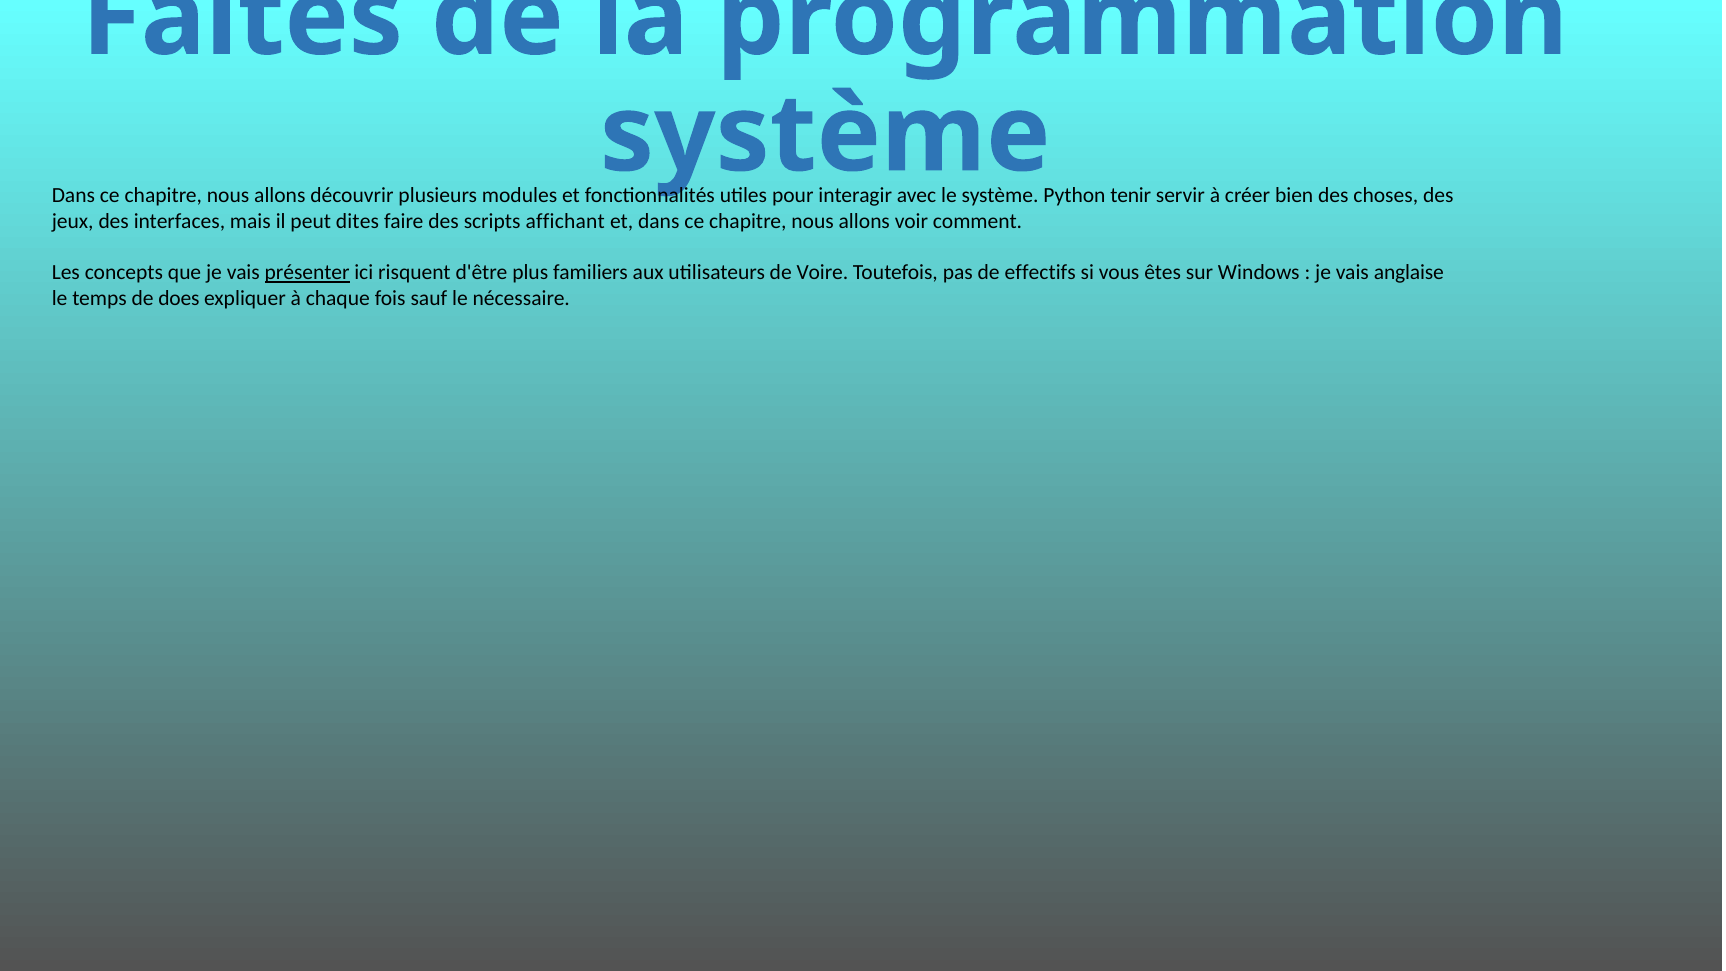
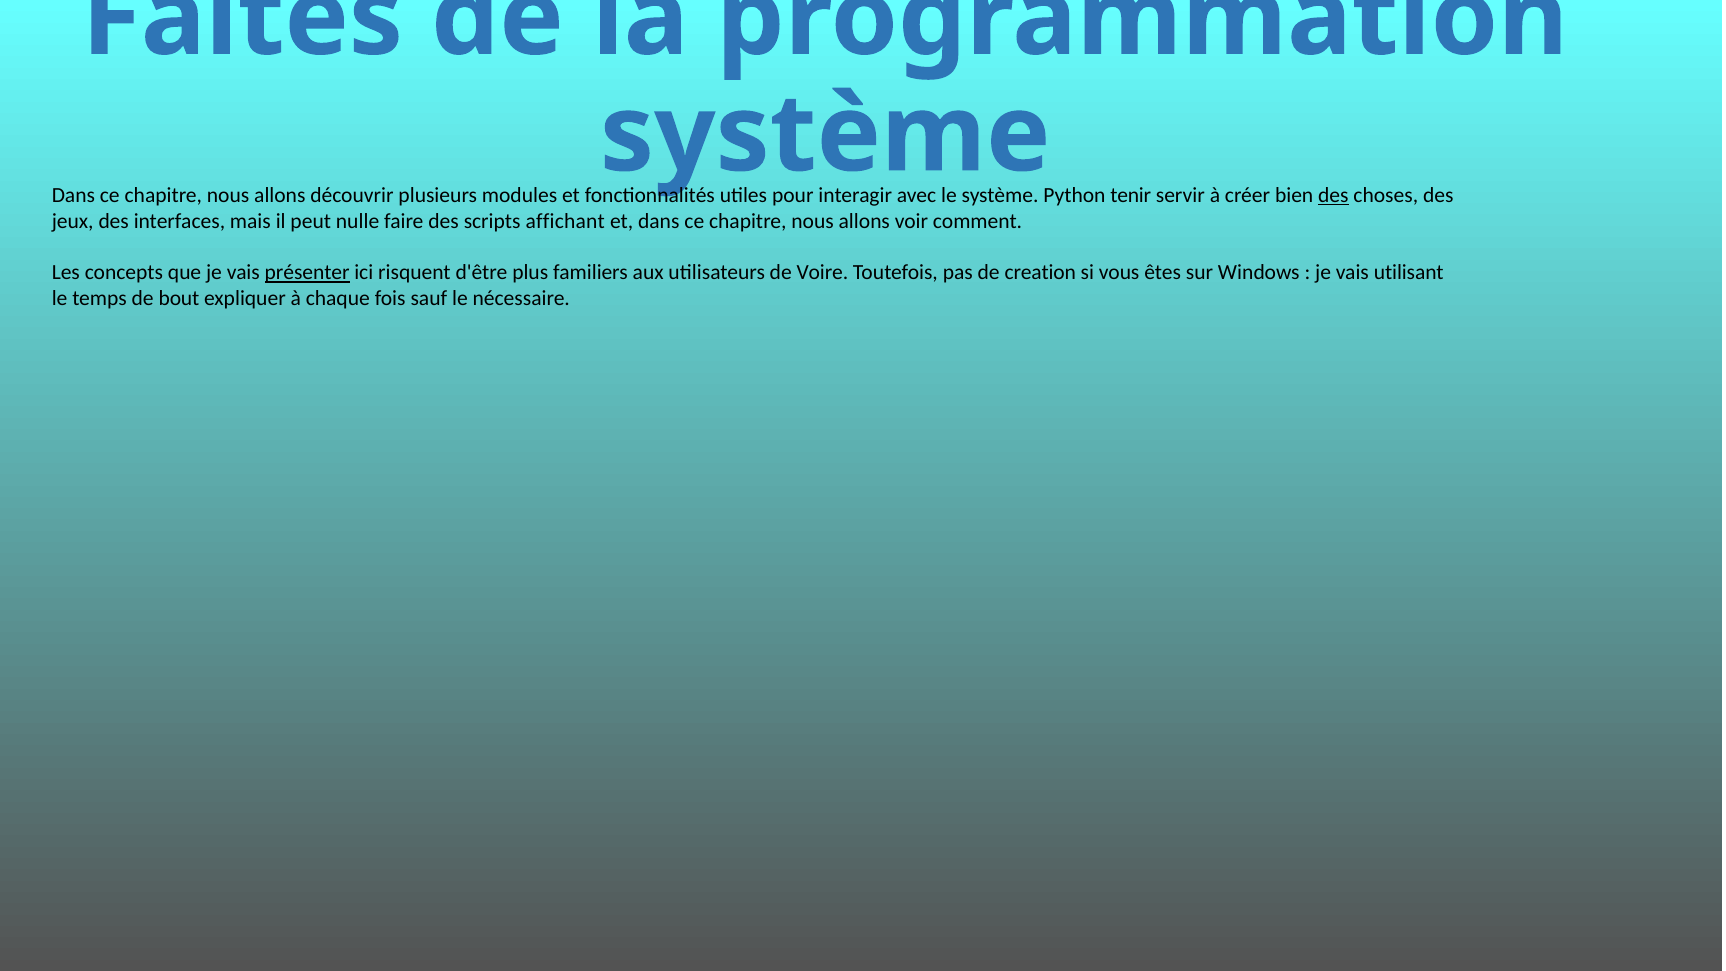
des underline: none -> present (1333, 195)
dites: dites -> nulle (358, 221)
effectifs: effectifs -> creation (1040, 273)
anglaise: anglaise -> utilisant (1409, 273)
does: does -> bout (179, 299)
